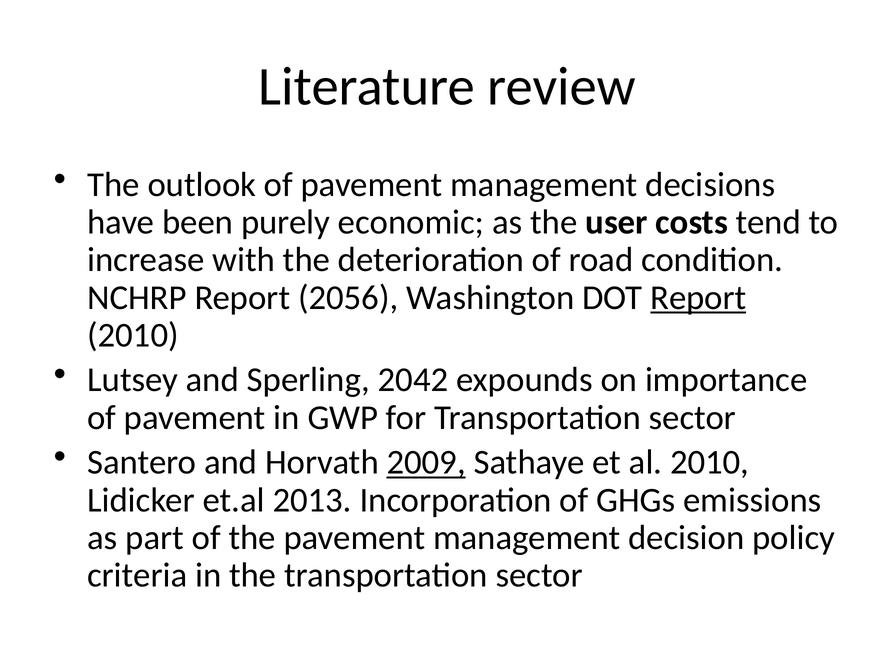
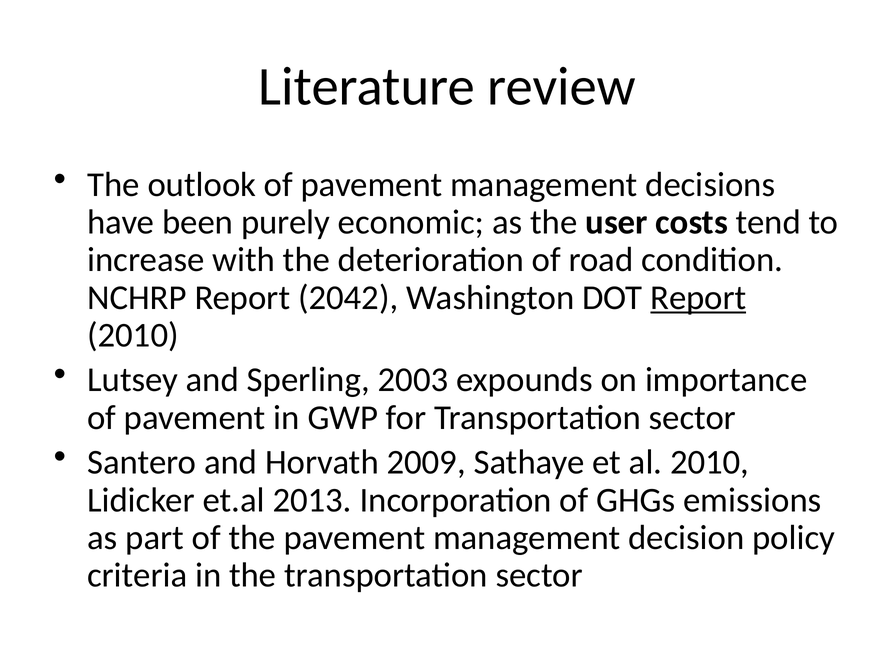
2056: 2056 -> 2042 (348, 297)
2042: 2042 -> 2003 (413, 380)
2009 underline: present -> none (426, 462)
